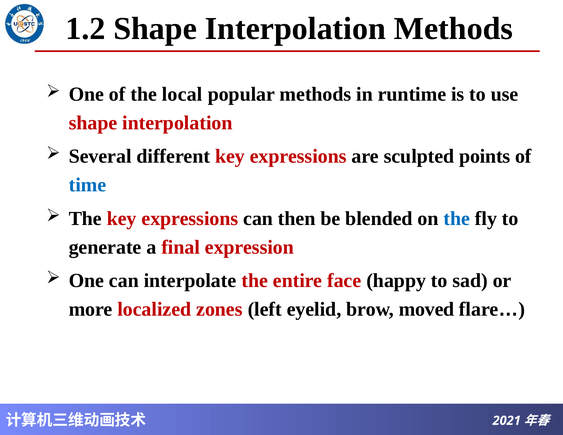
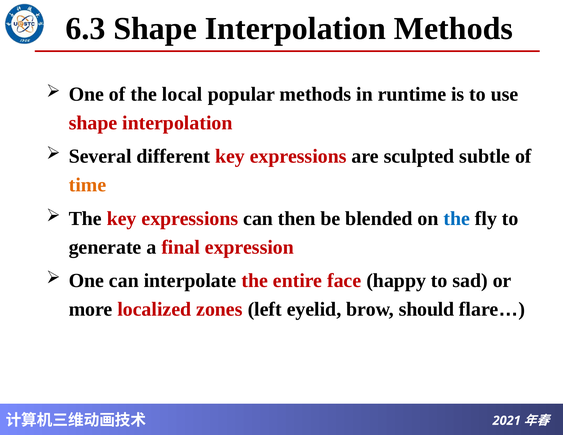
1.2: 1.2 -> 6.3 (85, 29)
points: points -> subtle (485, 156)
time colour: blue -> orange (87, 185)
moved: moved -> should (427, 309)
